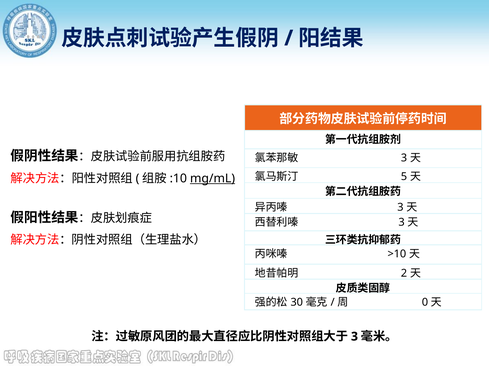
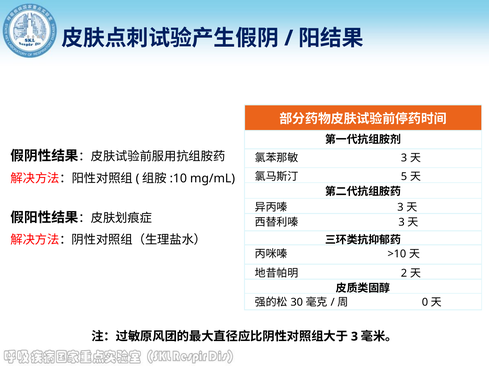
mg/mL underline: present -> none (213, 178)
